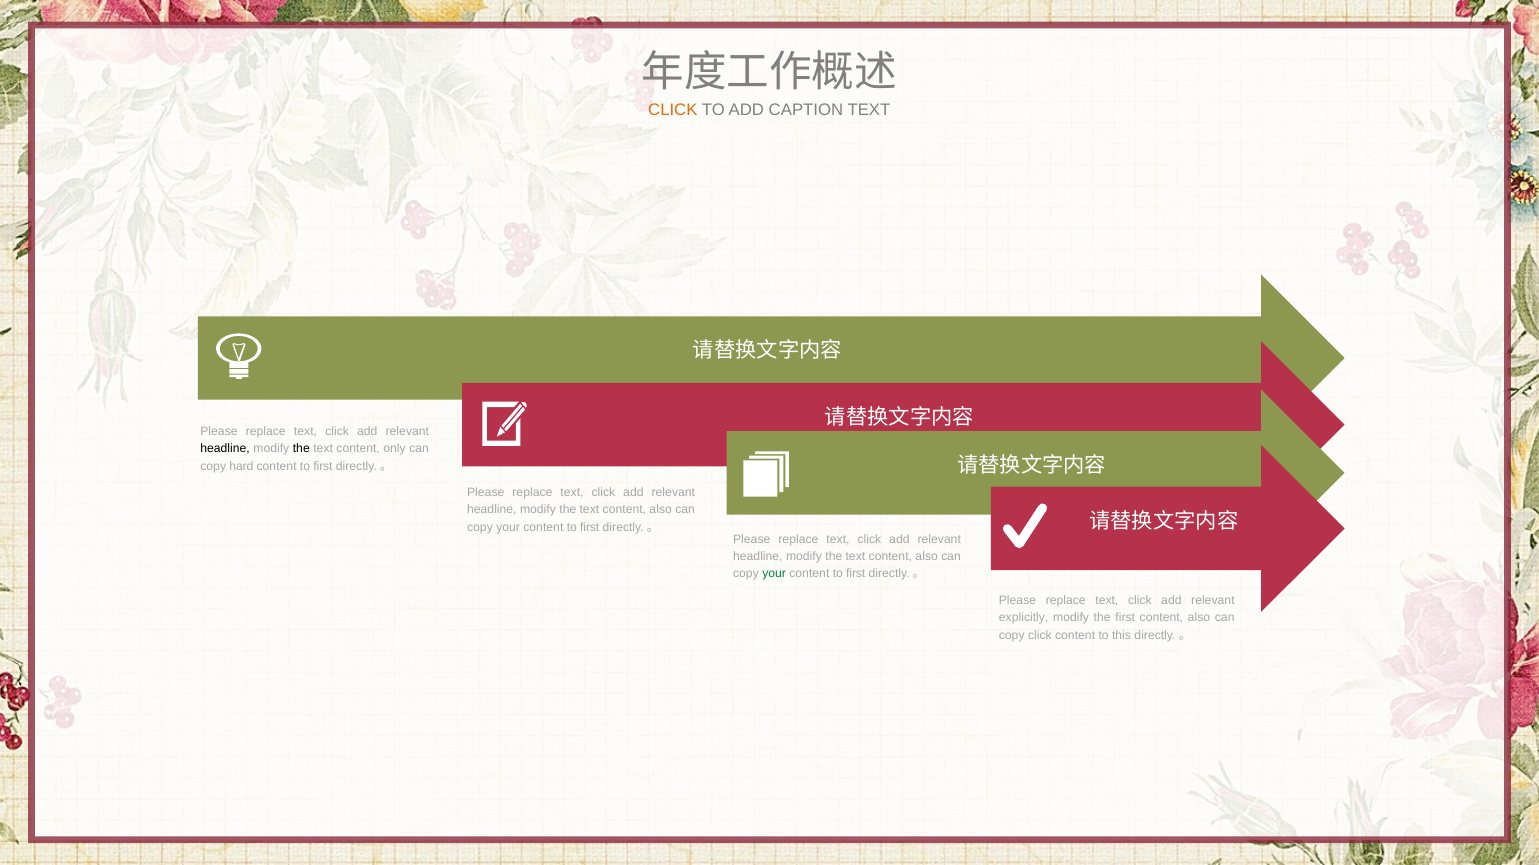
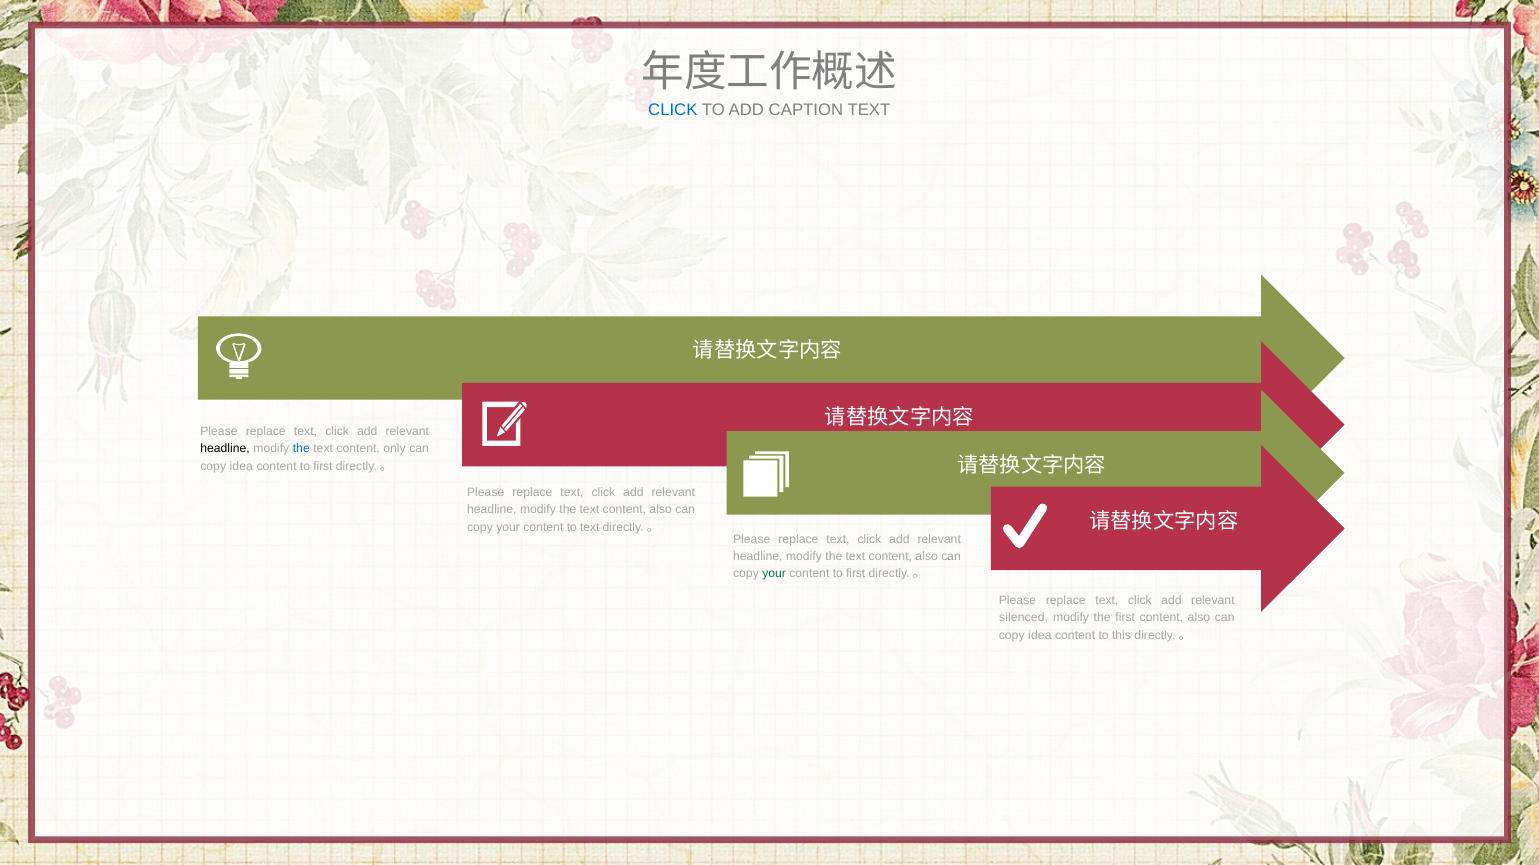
CLICK colour: orange -> blue (673, 110)
the colour: black -> blue (301, 449)
hard: hard -> idea (241, 466)
first: first -> text (590, 528)
explicitly: explicitly -> silenced (1024, 618)
click: click -> idea (1040, 635)
